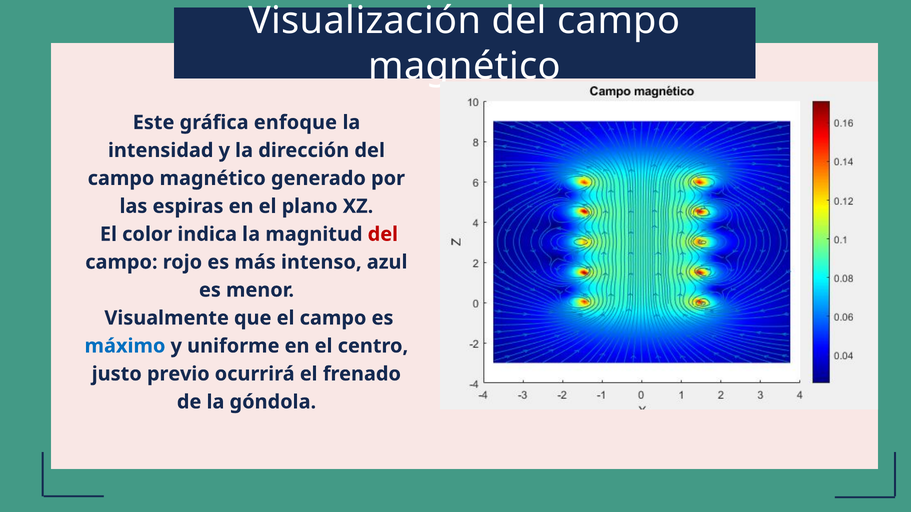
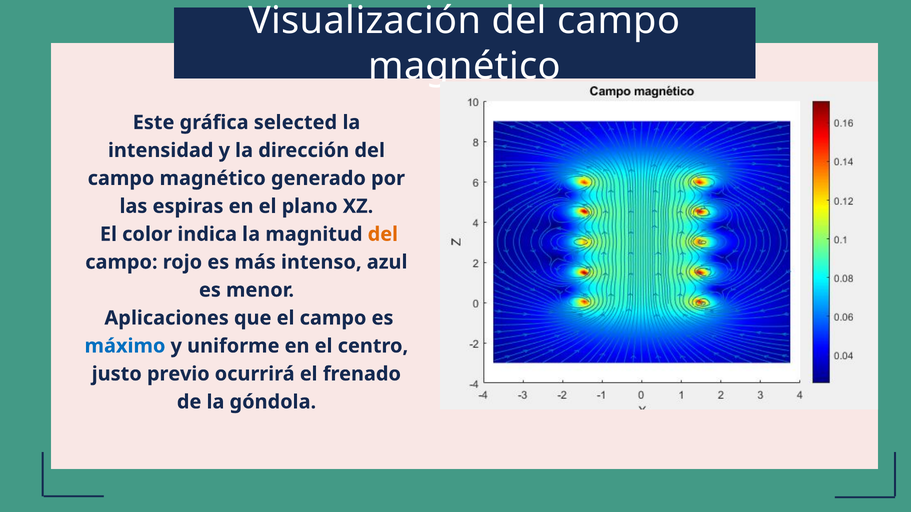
enfoque: enfoque -> selected (295, 123)
del colour: red -> orange (383, 234)
Visualmente: Visualmente -> Aplicaciones (167, 318)
